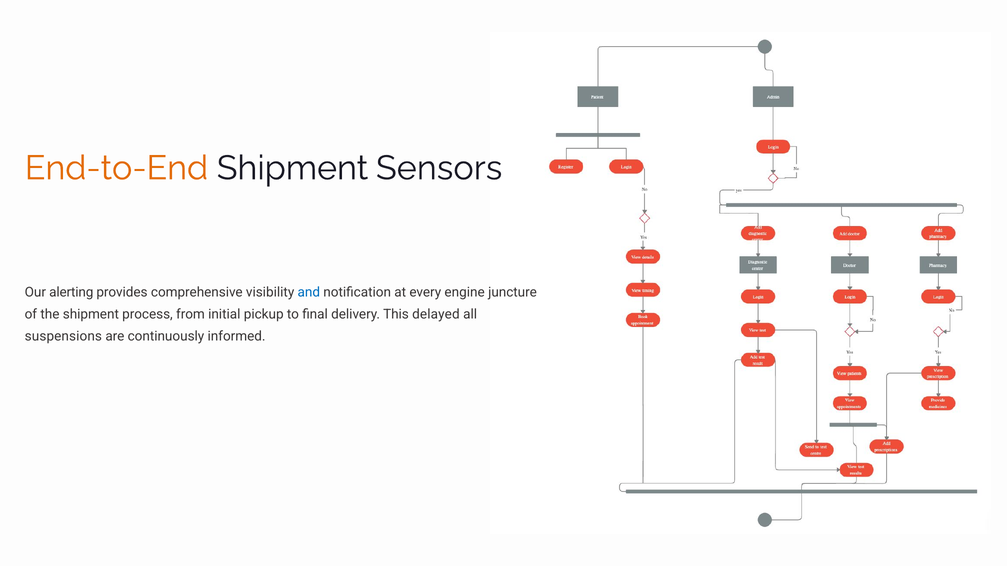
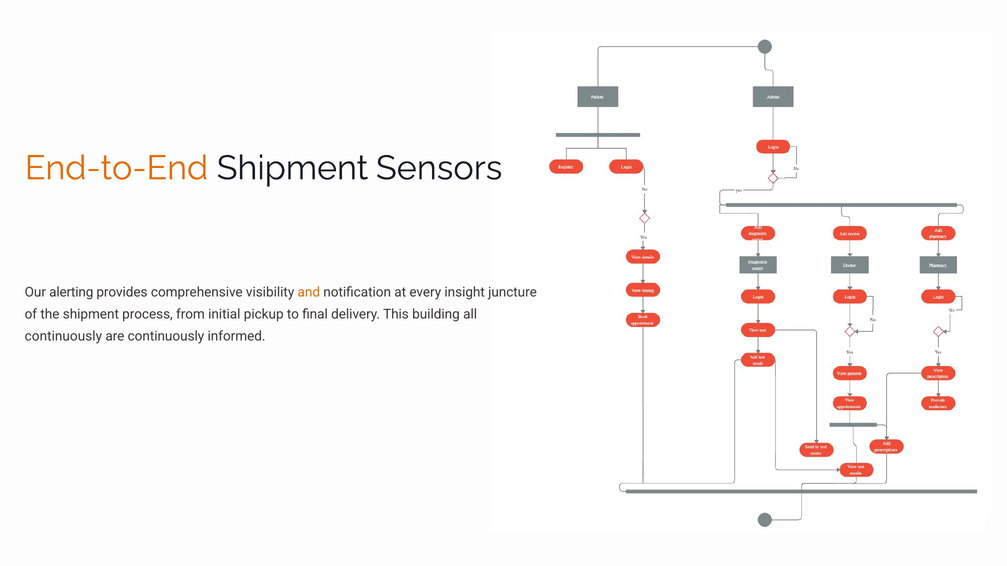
and colour: blue -> orange (309, 293)
engine: engine -> insight (465, 293)
delayed: delayed -> building (436, 314)
suspensions: suspensions -> continuously (63, 336)
